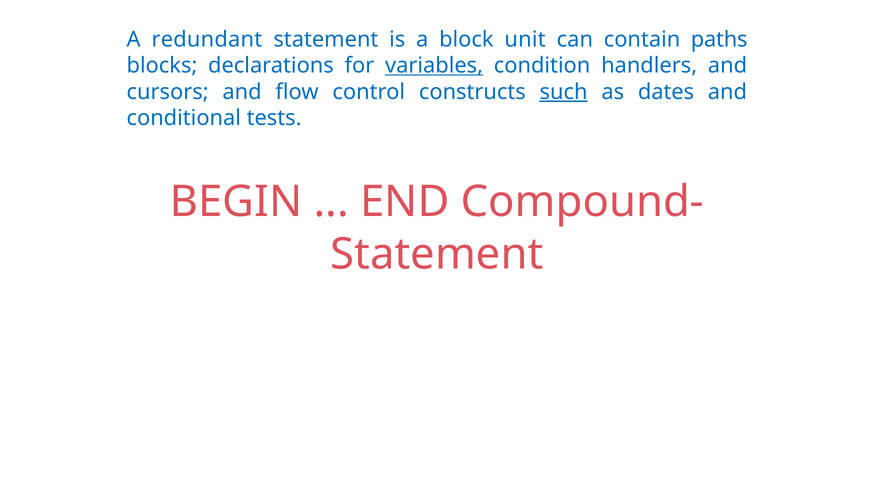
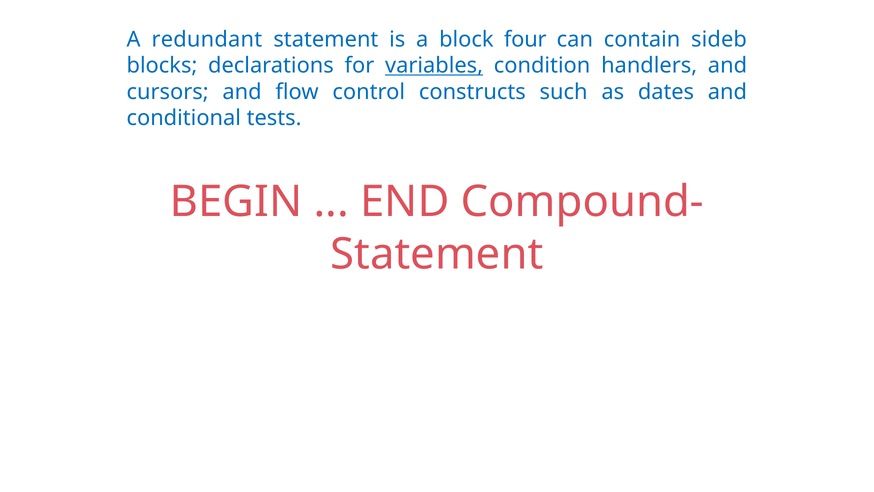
unit: unit -> four (525, 39)
paths: paths -> sideb (719, 39)
such underline: present -> none (564, 92)
